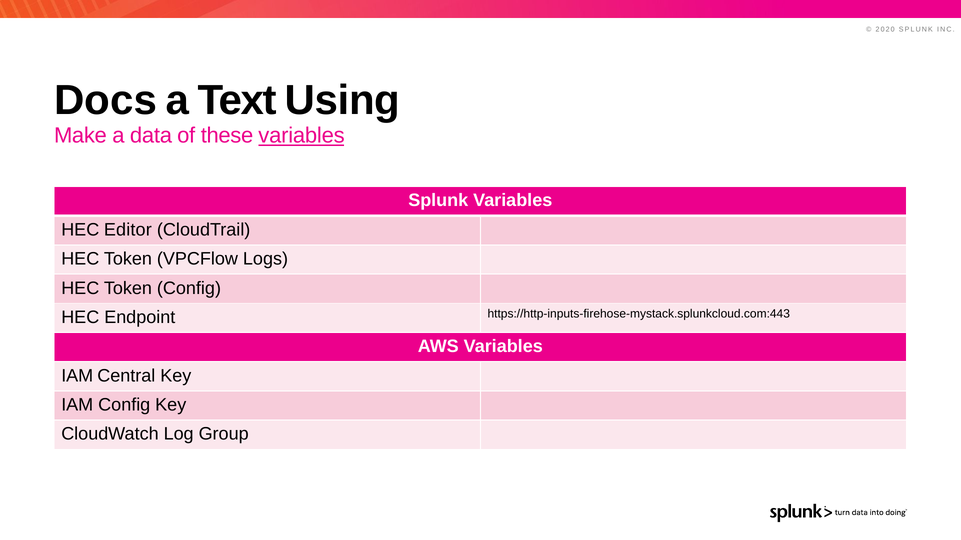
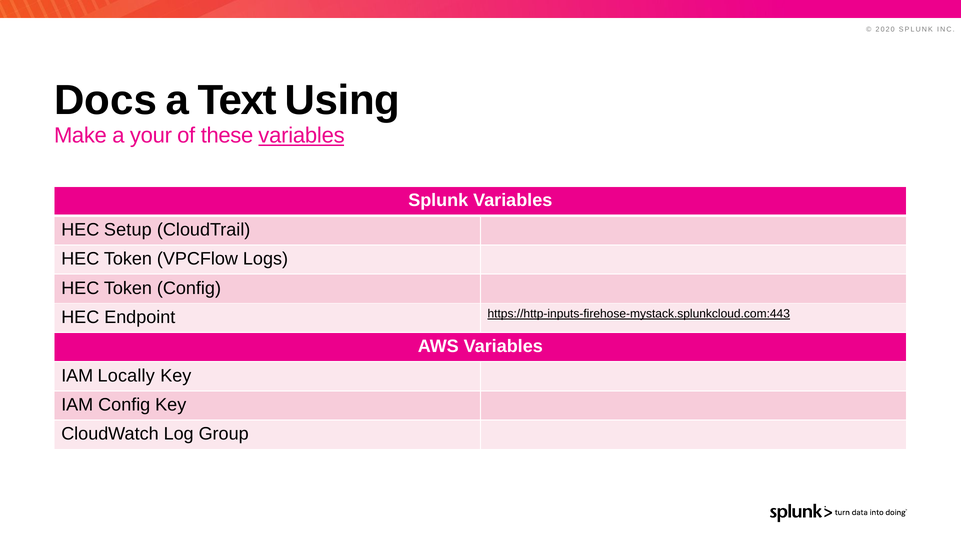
data: data -> your (151, 136)
Editor: Editor -> Setup (128, 230)
https://http-inputs-firehose-mystack.splunkcloud.com:443 underline: none -> present (639, 314)
Central: Central -> Locally (126, 376)
